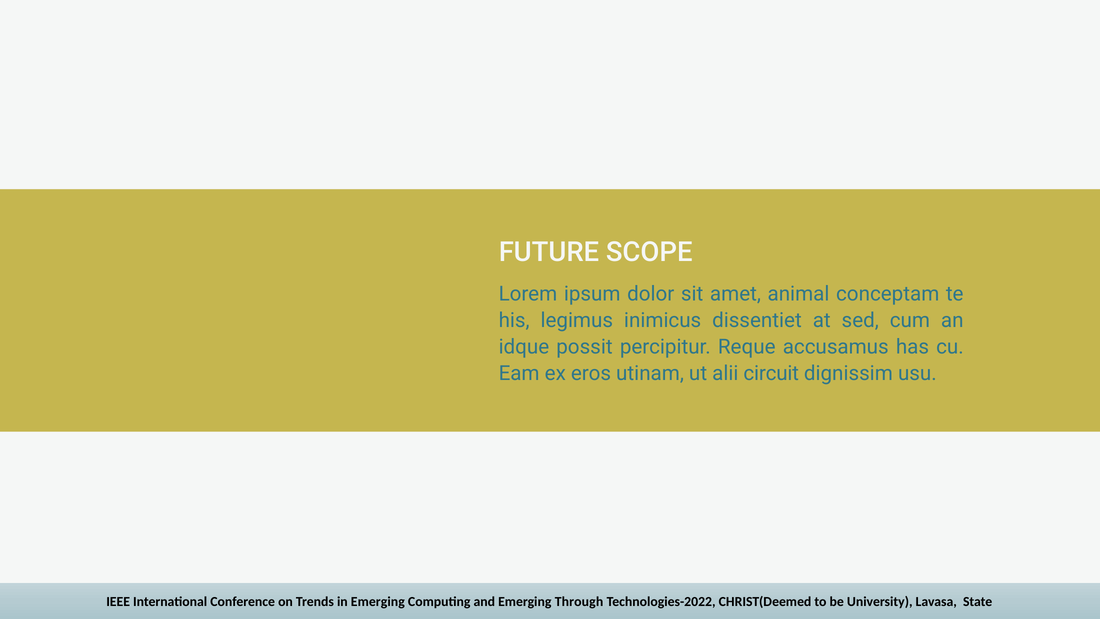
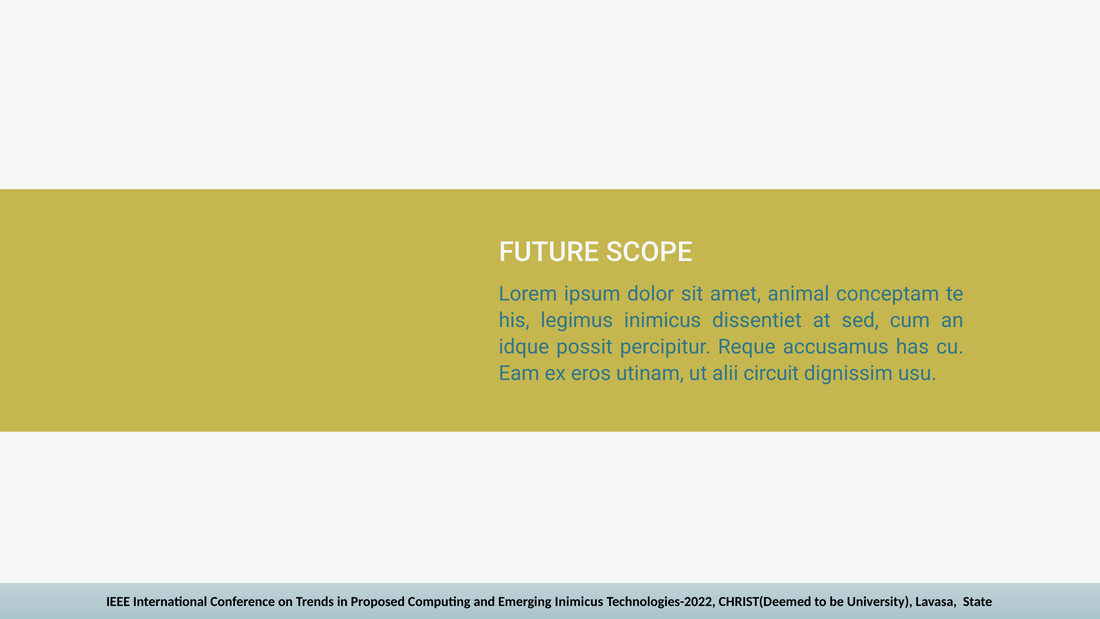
in Emerging: Emerging -> Proposed (378, 602)
Emerging Through: Through -> Inimicus (579, 602)
